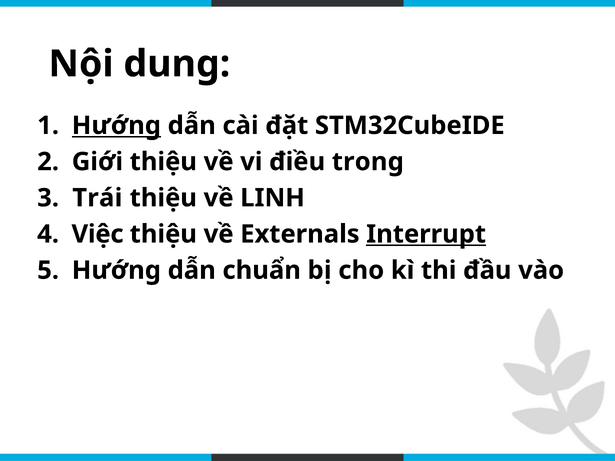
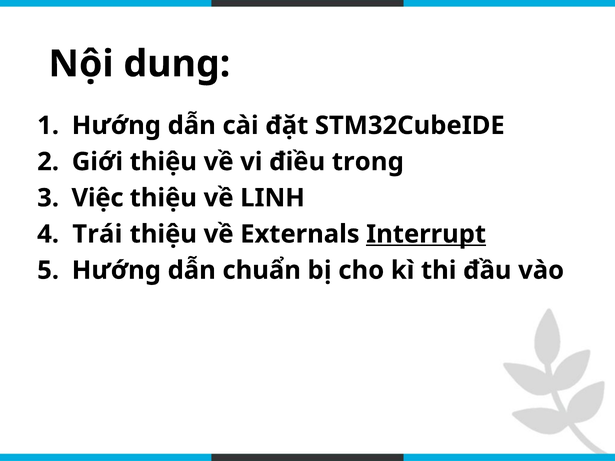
Hướng underline: present -> none (116, 126)
Trái: Trái -> Việc (98, 198)
Việc: Việc -> Trái (97, 234)
